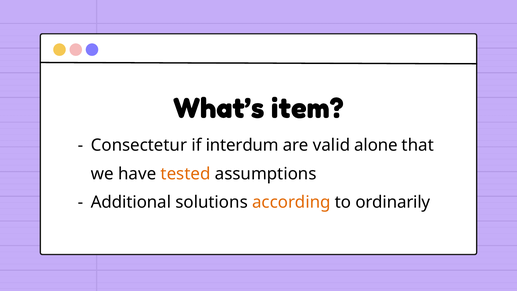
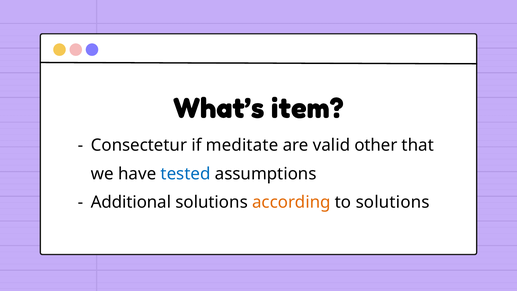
interdum: interdum -> meditate (242, 145)
alone: alone -> other (376, 145)
tested colour: orange -> blue (186, 174)
to ordinarily: ordinarily -> solutions (393, 202)
